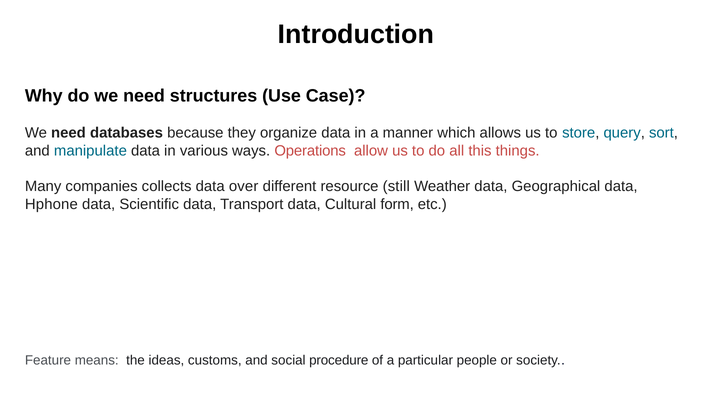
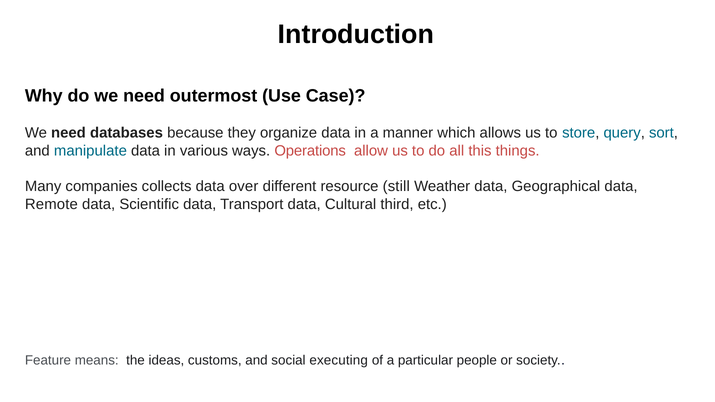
structures: structures -> outermost (214, 96)
Hphone: Hphone -> Remote (51, 205)
form: form -> third (397, 205)
procedure: procedure -> executing (339, 360)
